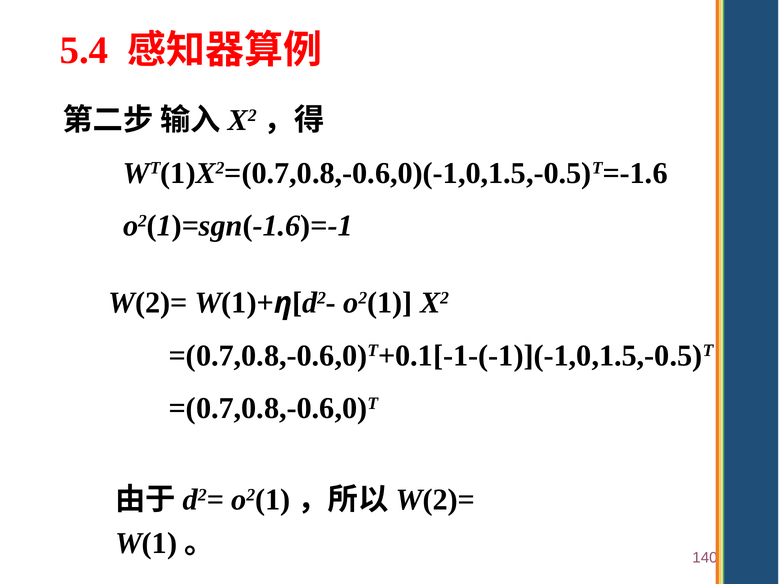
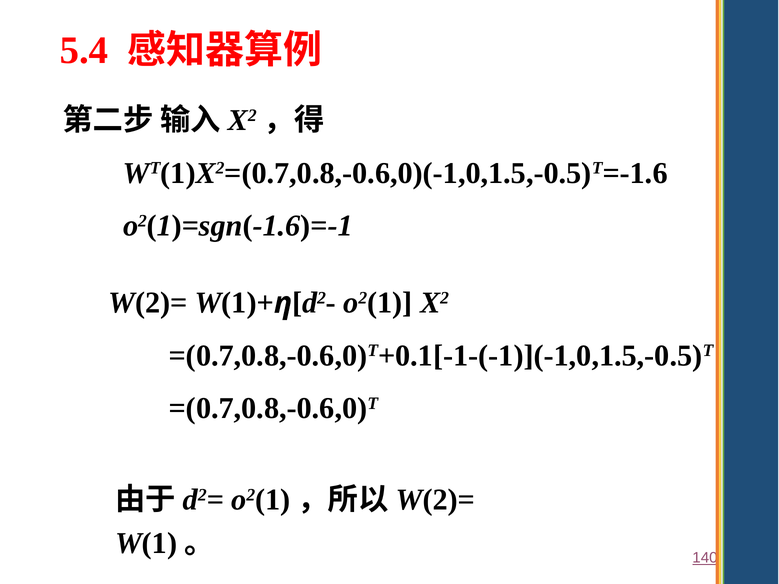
140 underline: none -> present (705, 558)
